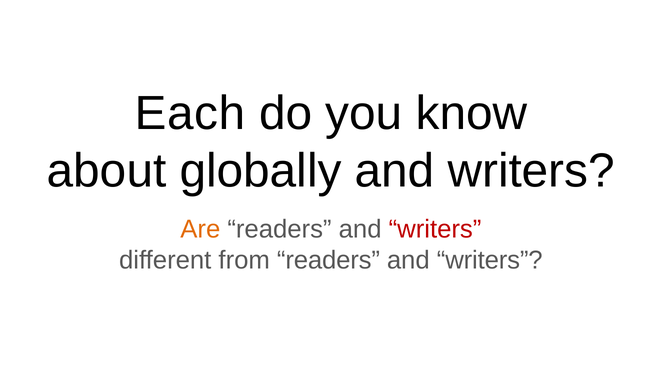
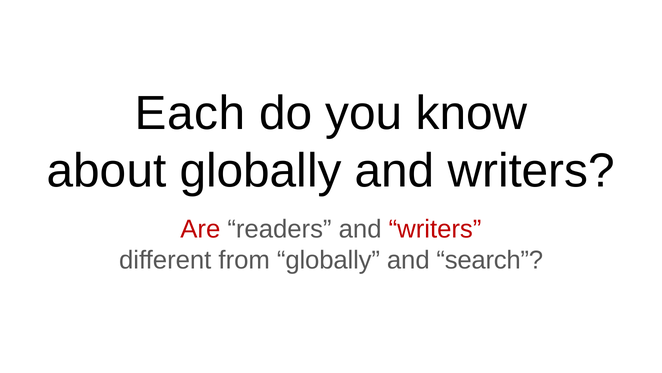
Are colour: orange -> red (200, 229)
from readers: readers -> globally (328, 260)
writers: writers -> search (490, 260)
